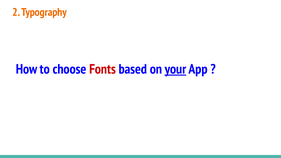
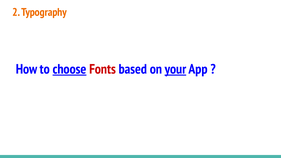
choose underline: none -> present (69, 69)
